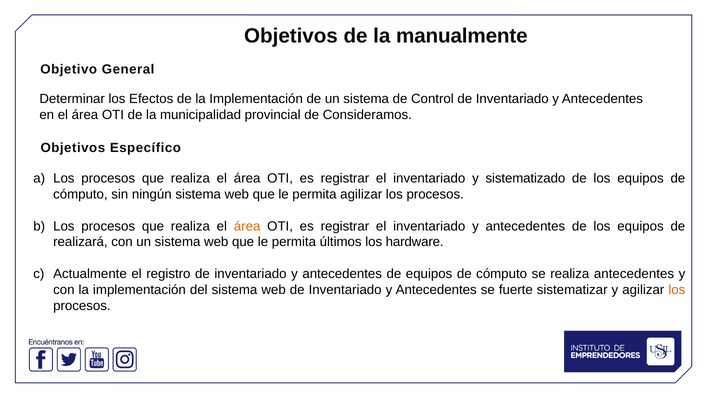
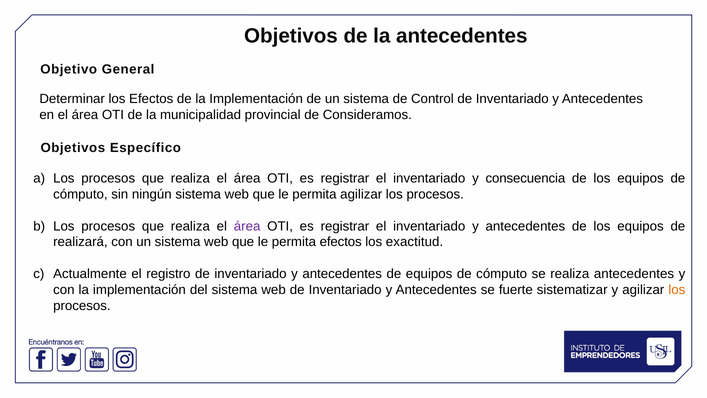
la manualmente: manualmente -> antecedentes (462, 36)
sistematizado: sistematizado -> consecuencia (525, 178)
área colour: orange -> purple (247, 226)
permita últimos: últimos -> efectos (341, 242)
hardware: hardware -> exactitud (415, 242)
